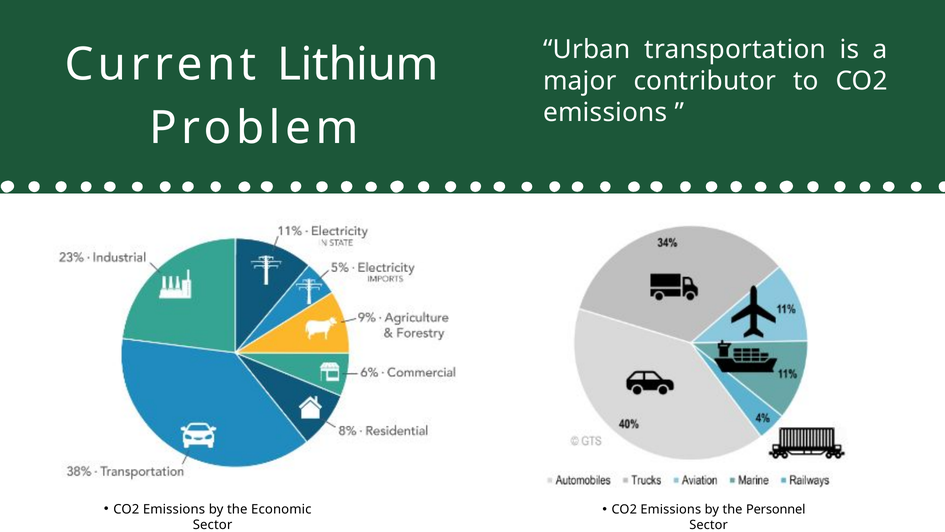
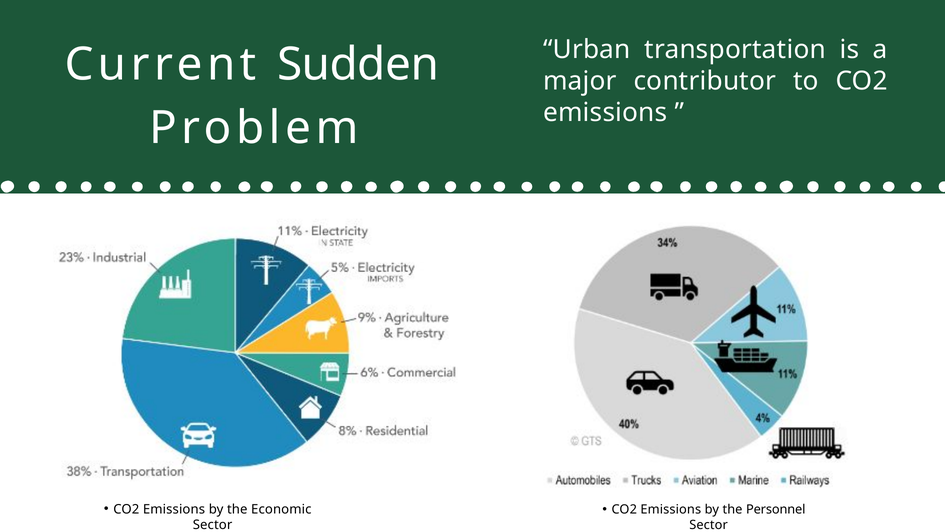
Lithium: Lithium -> Sudden (358, 64)
